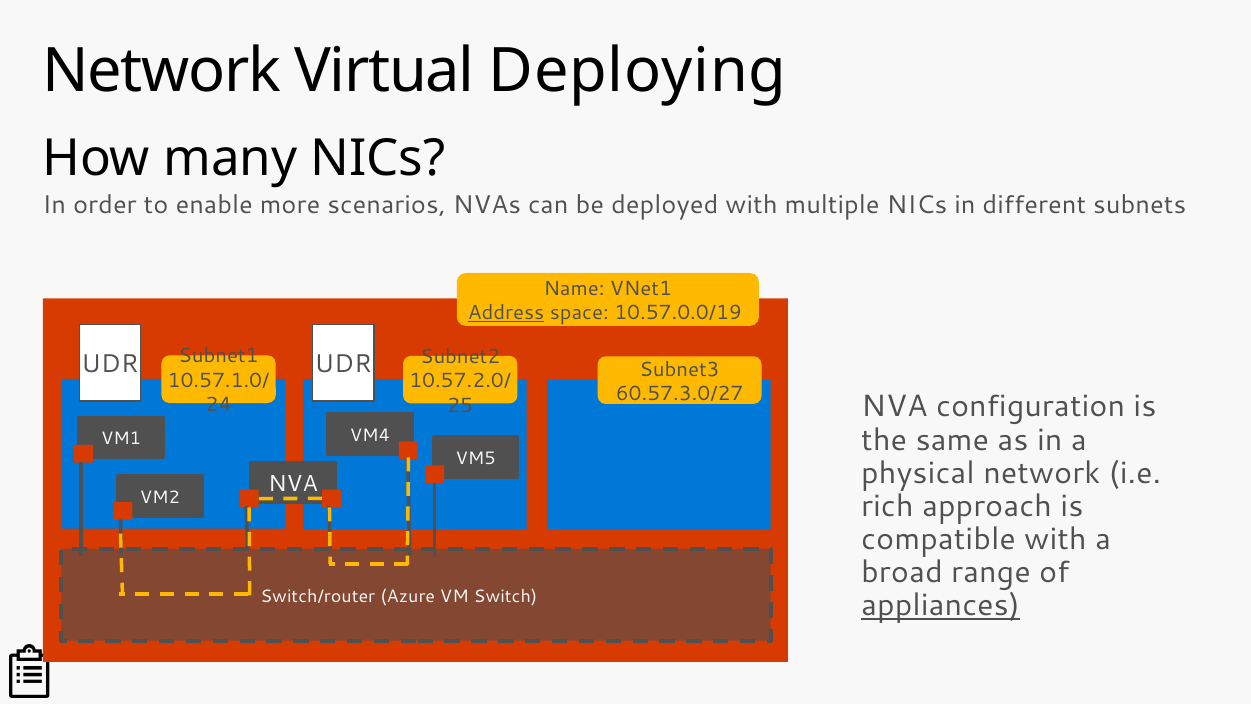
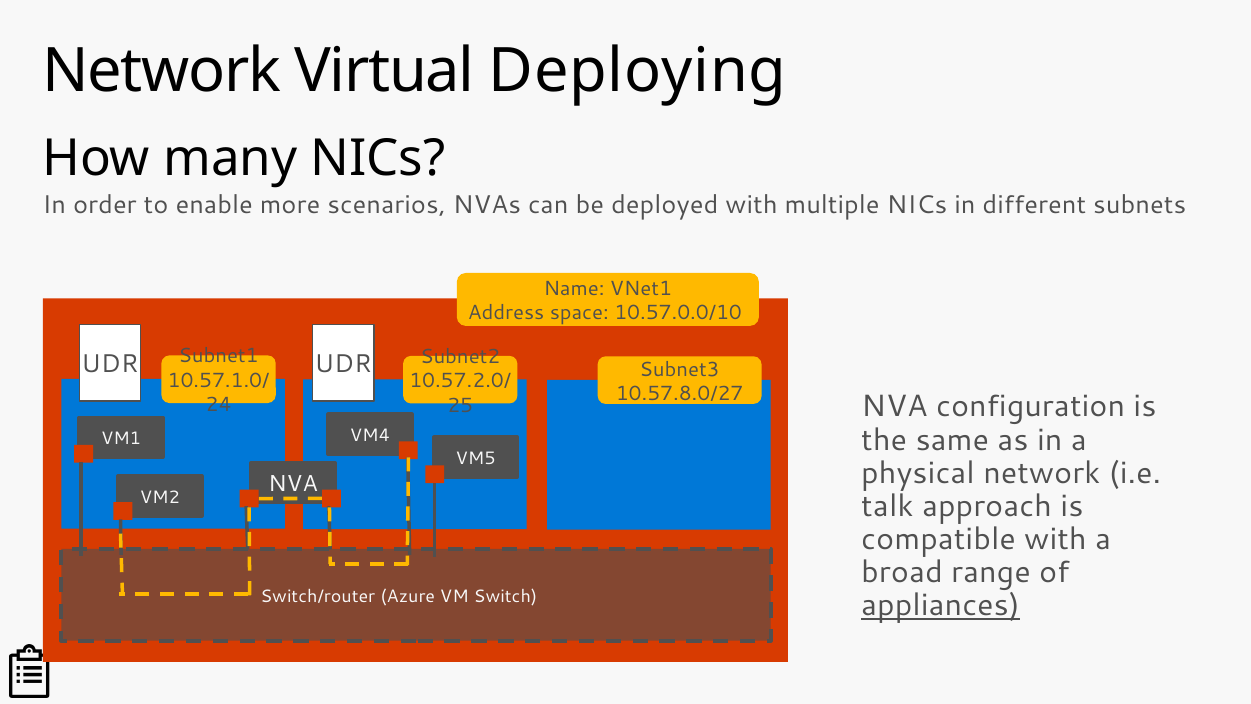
Address underline: present -> none (506, 313)
10.57.0.0/19: 10.57.0.0/19 -> 10.57.0.0/10 (678, 313)
60.57.3.0/27: 60.57.3.0/27 -> 10.57.8.0/27 (680, 394)
rich: rich -> talk (887, 506)
